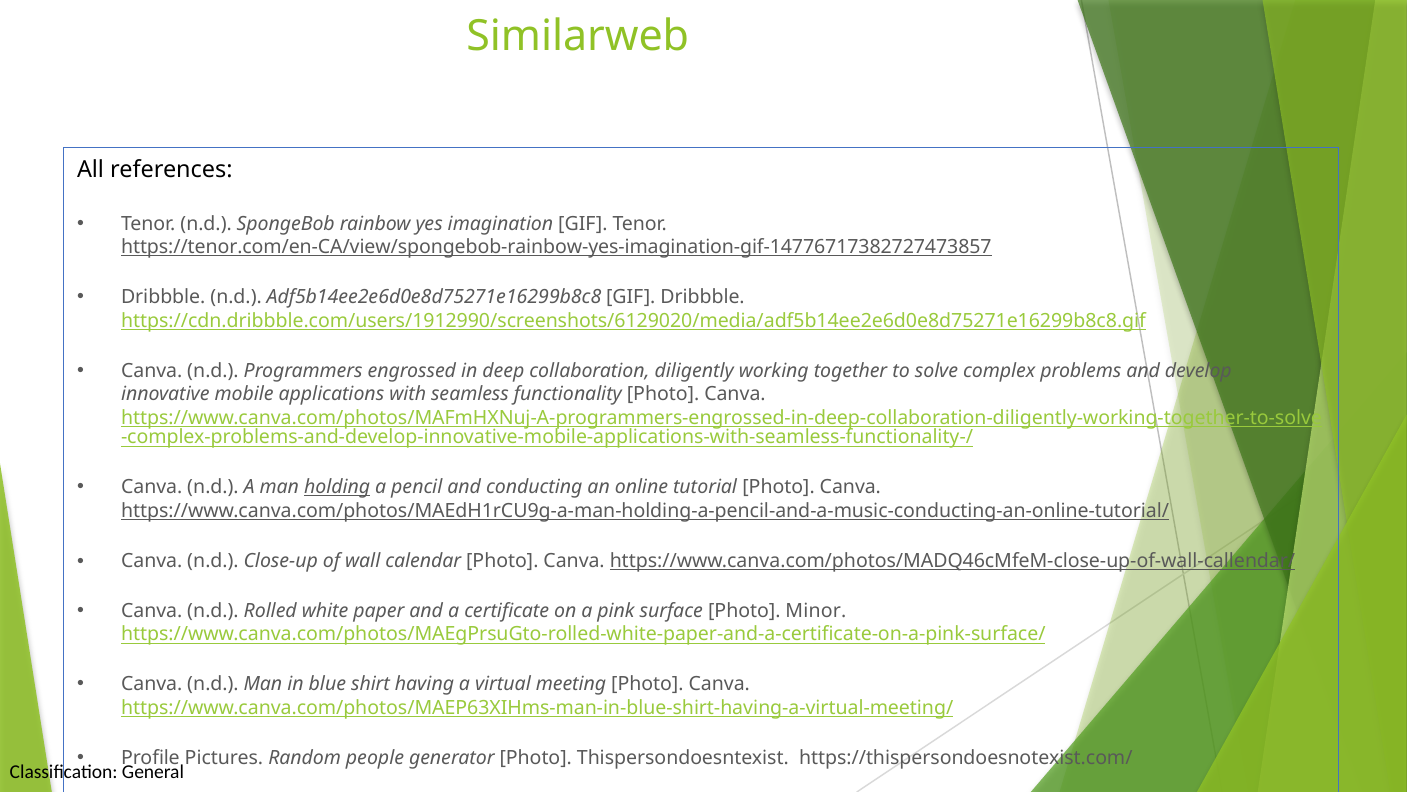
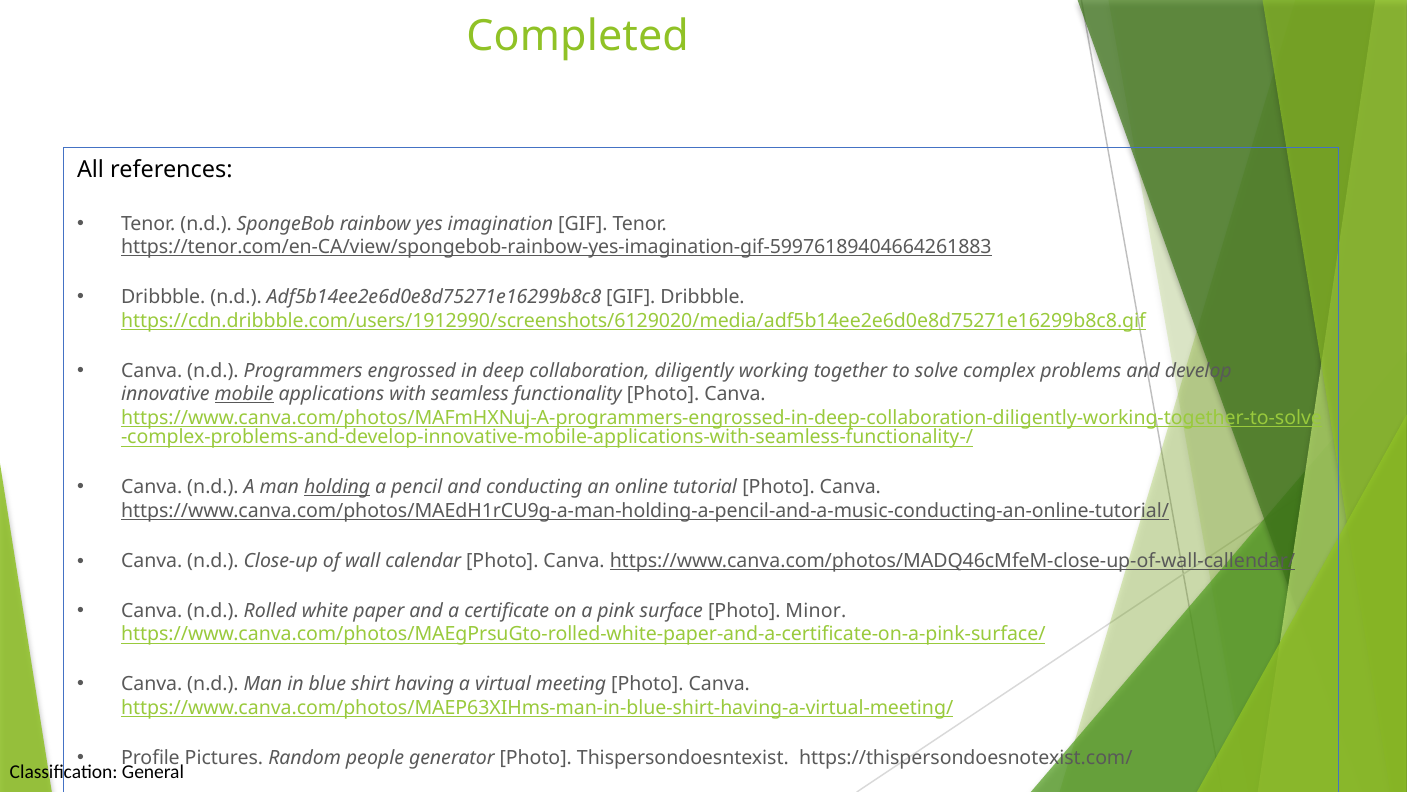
Similarweb: Similarweb -> Completed (578, 36)
https://tenor.com/en-CA/view/spongebob-rainbow-yes-imagination-gif-14776717382727473857: https://tenor.com/en-CA/view/spongebob-rainbow-yes-imagination-gif-14776717382727473857 -> https://tenor.com/en-CA/view/spongebob-rainbow-yes-imagination-gif-59976189404664261883 (556, 247)
mobile underline: none -> present (244, 394)
